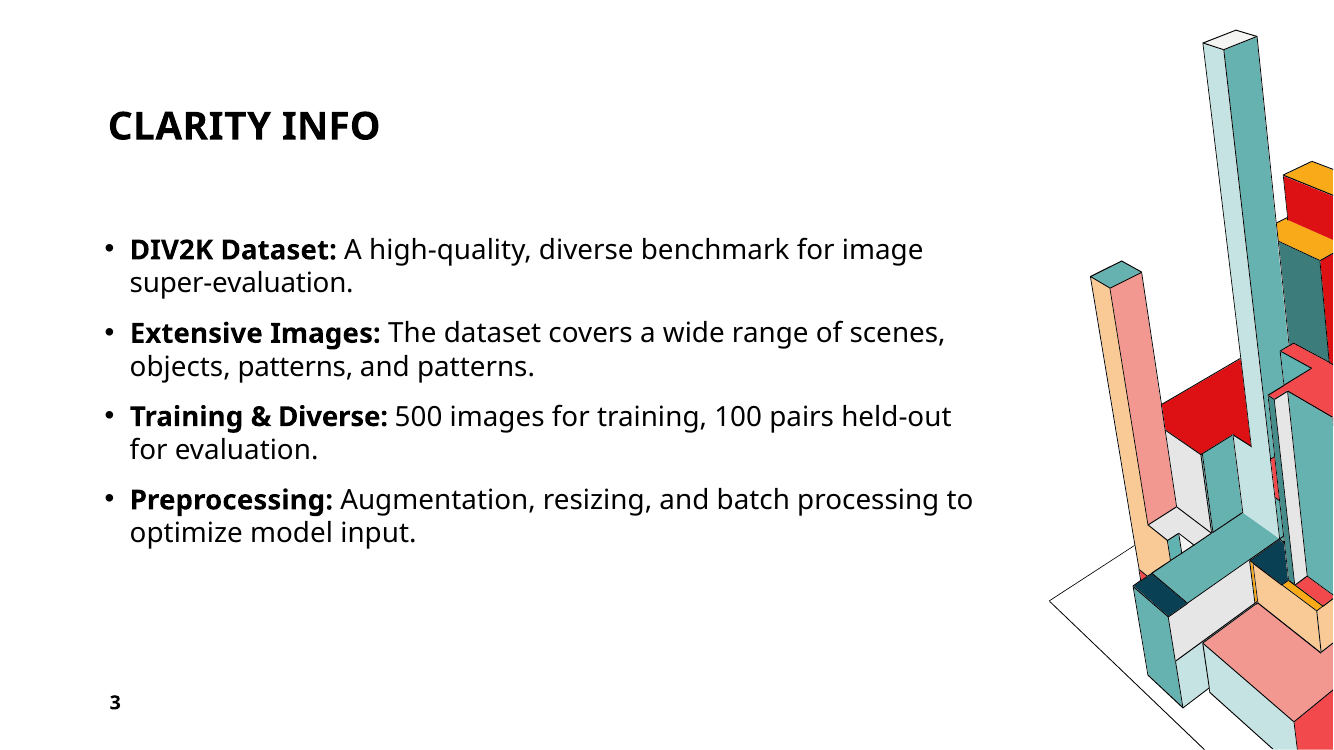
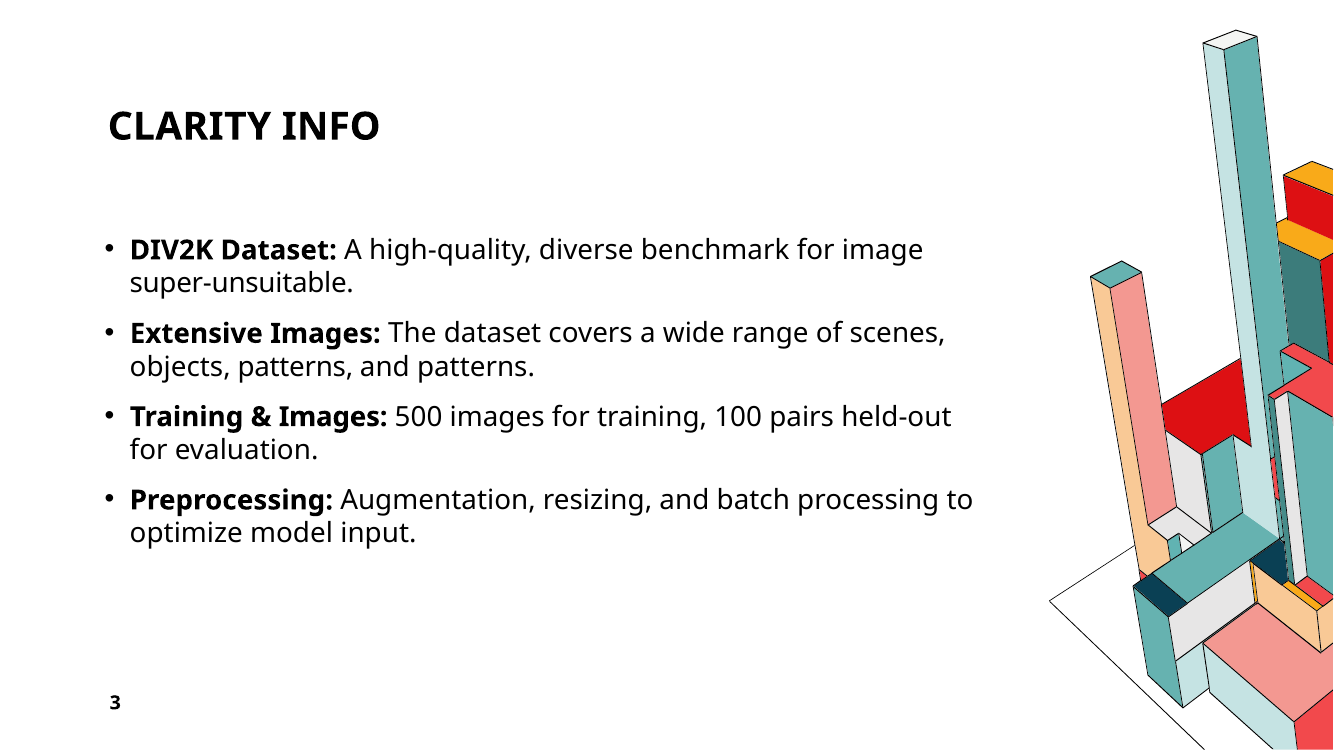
super-evaluation: super-evaluation -> super-unsuitable (242, 284)
Diverse: Diverse -> Images (333, 417)
